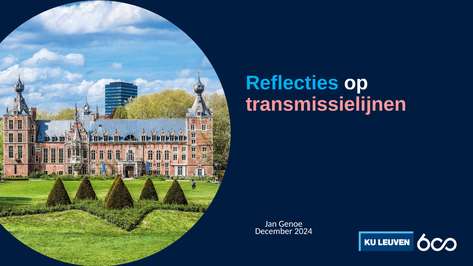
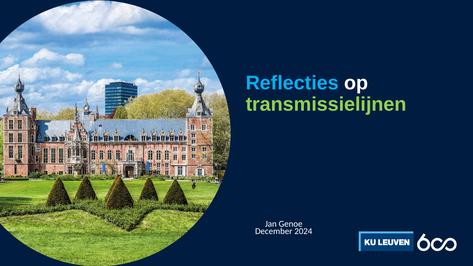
transmissielijnen colour: pink -> light green (326, 104)
